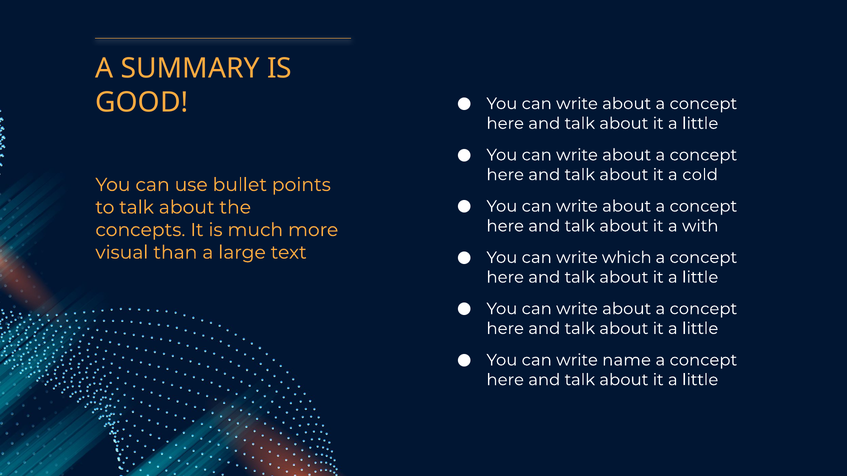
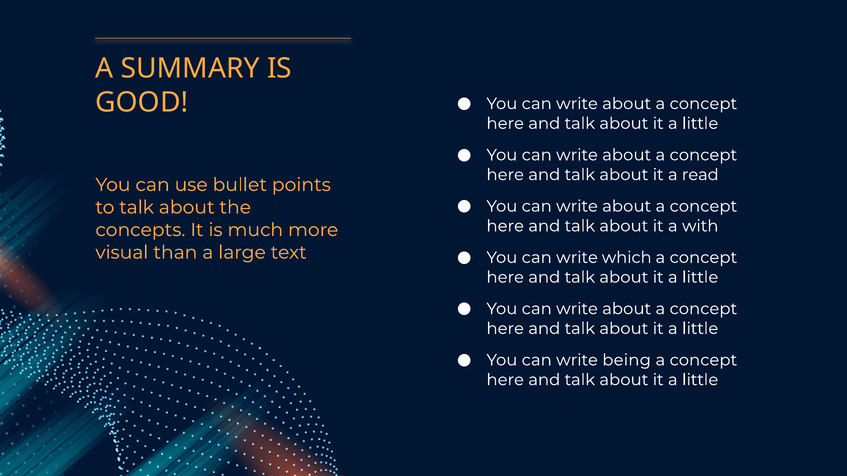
cold: cold -> read (700, 175)
name: name -> being (627, 360)
